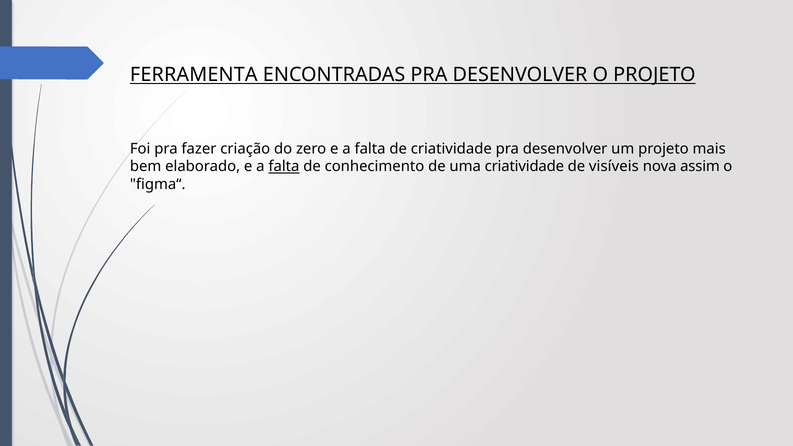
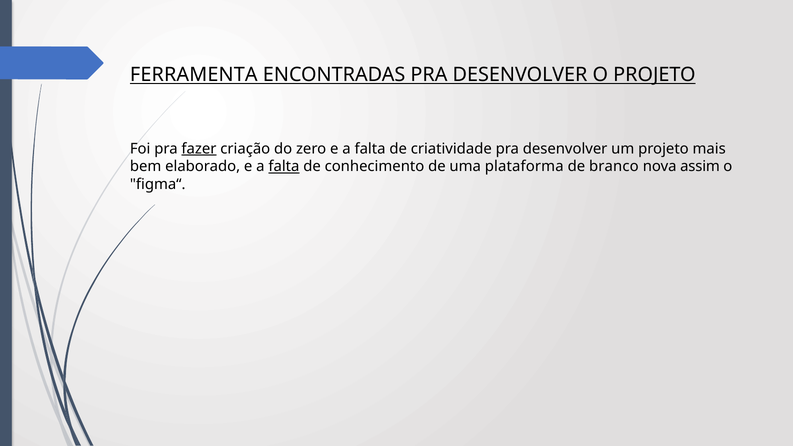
fazer underline: none -> present (199, 149)
uma criatividade: criatividade -> plataforma (524, 166)
visíveis: visíveis -> branco (614, 166)
